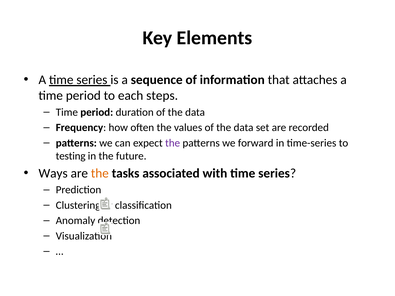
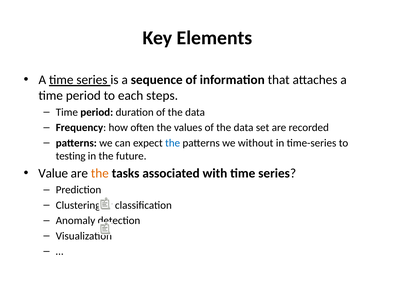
the colour: purple -> blue (173, 143)
forward: forward -> without (256, 143)
Ways: Ways -> Value (53, 173)
